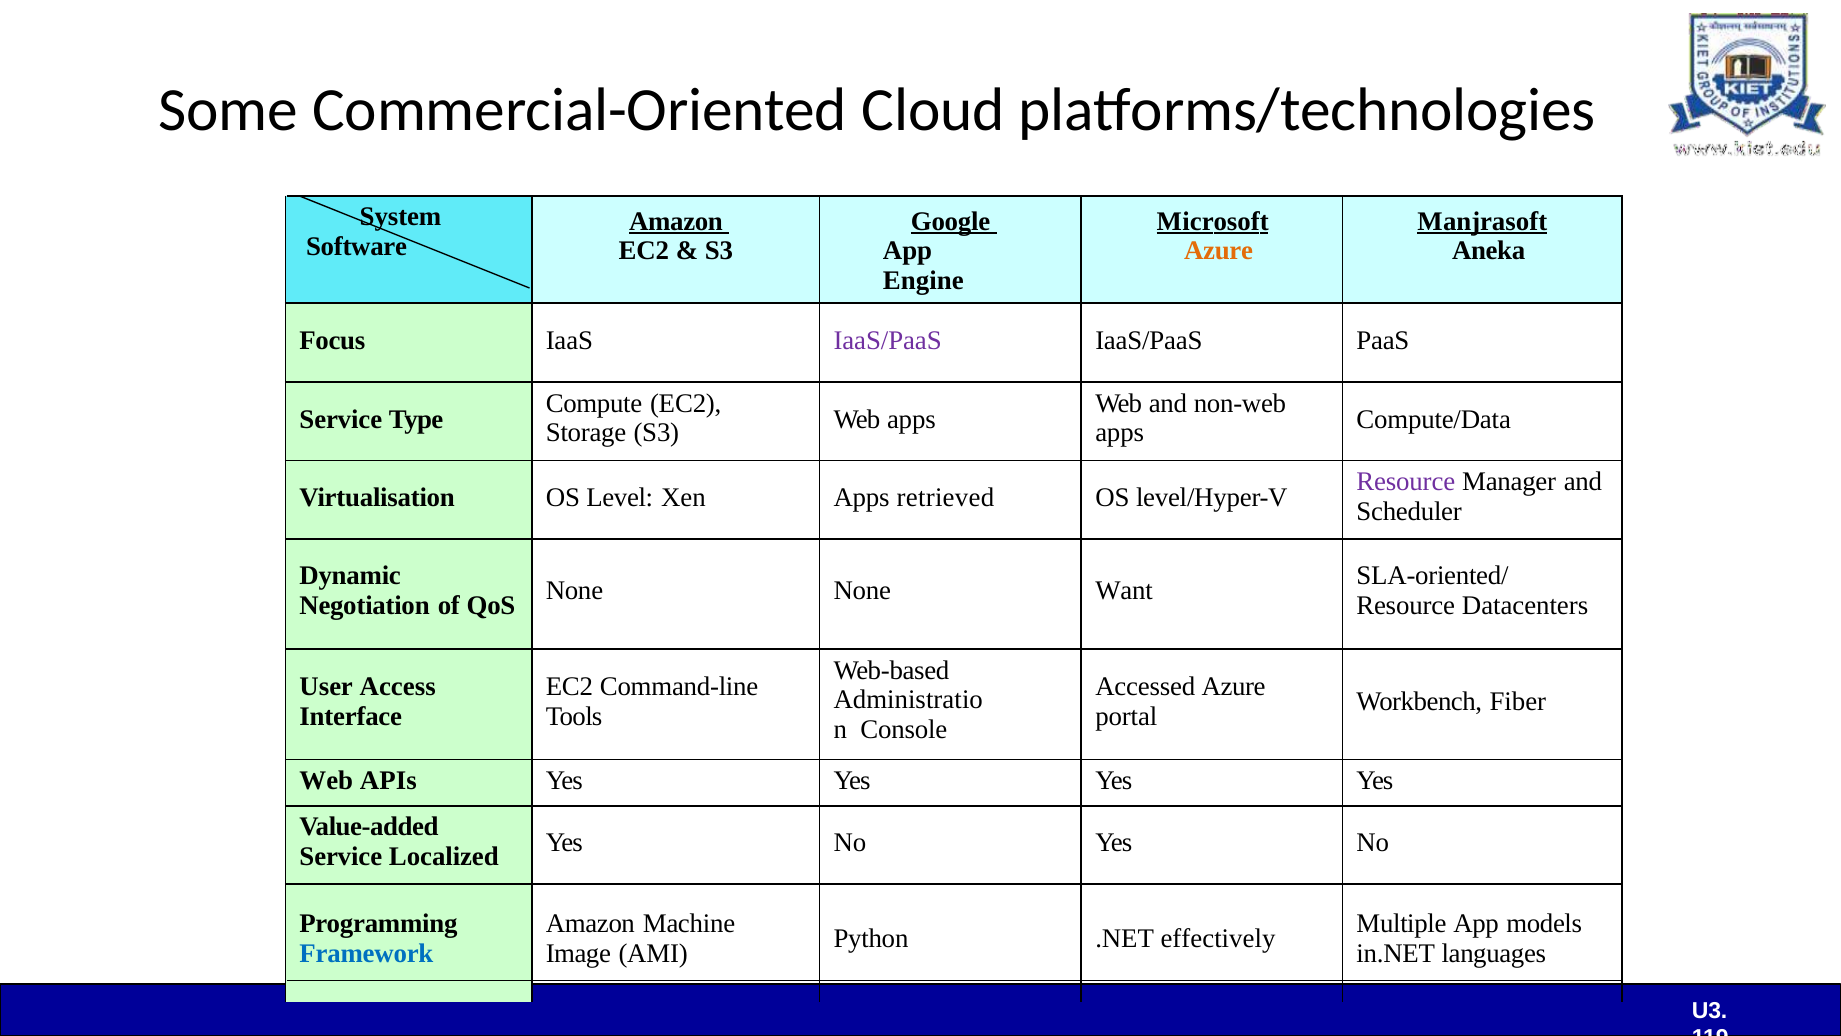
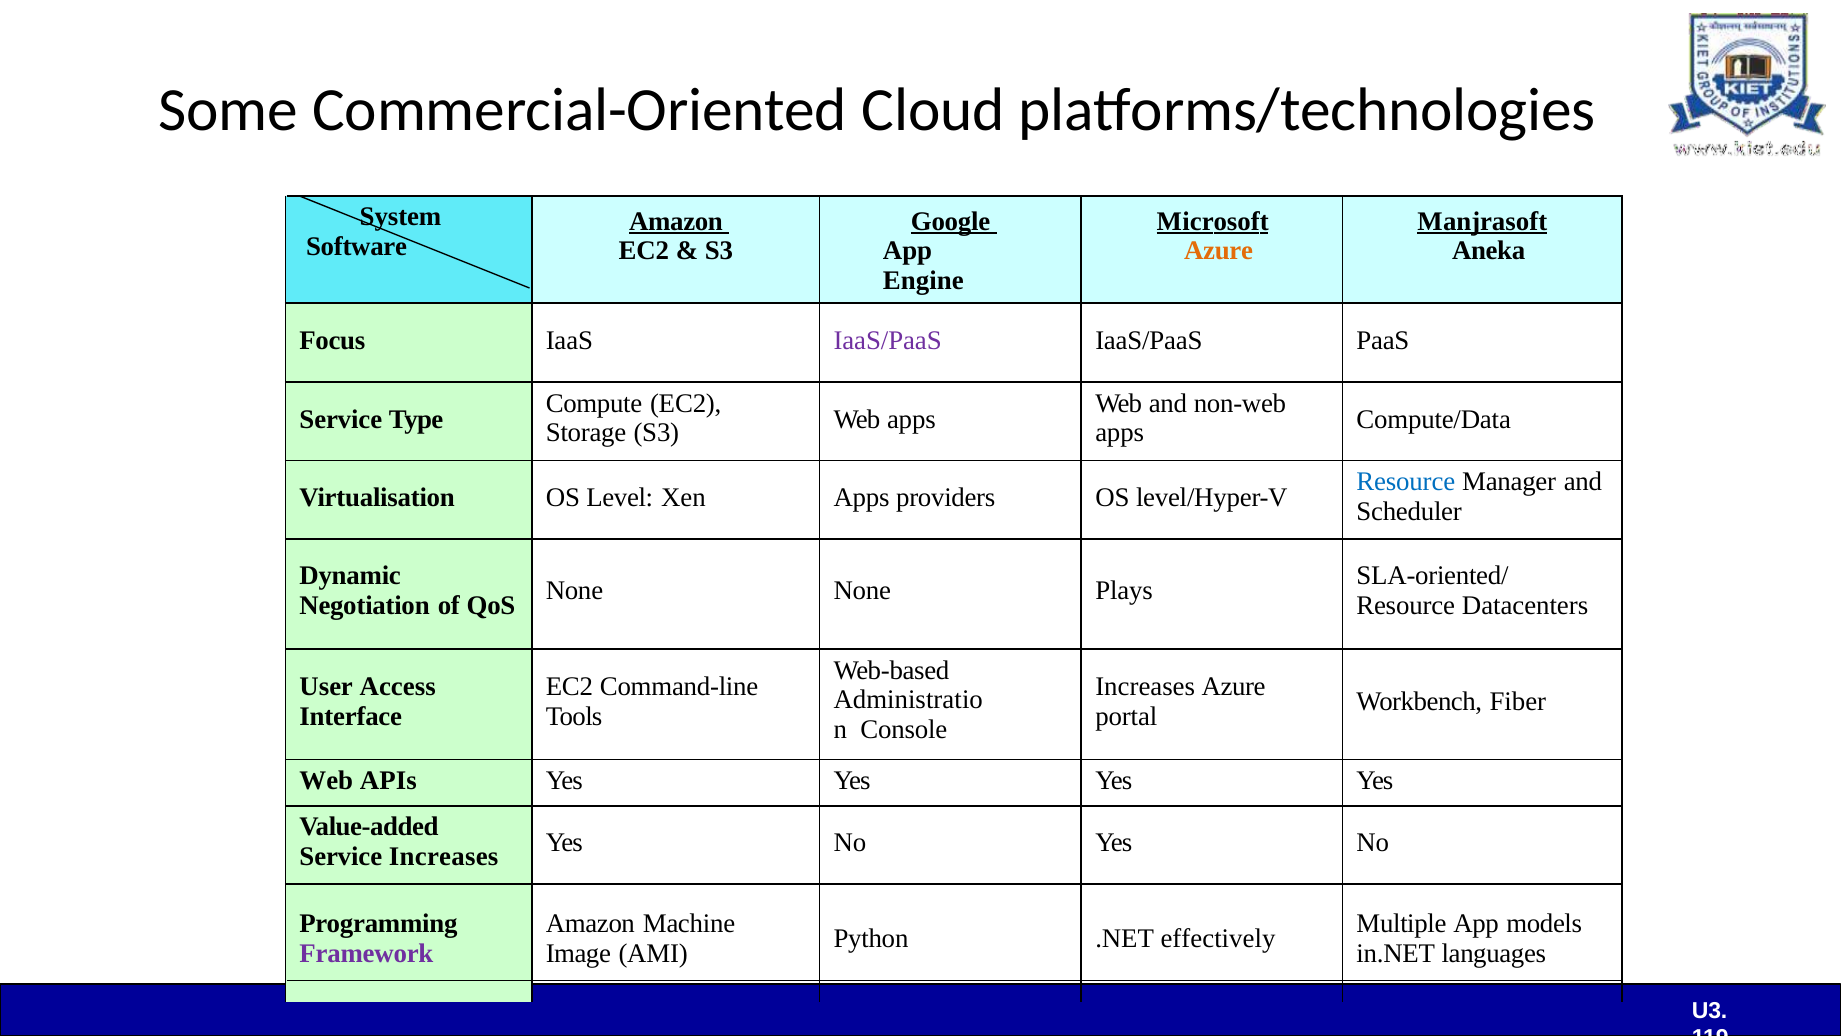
Resource colour: purple -> blue (1406, 481)
retrieved: retrieved -> providers (946, 497)
Want: Want -> Plays (1124, 591)
Accessed: Accessed -> Increases (1145, 686)
Service Localized: Localized -> Increases (444, 856)
Framework colour: blue -> purple (366, 953)
